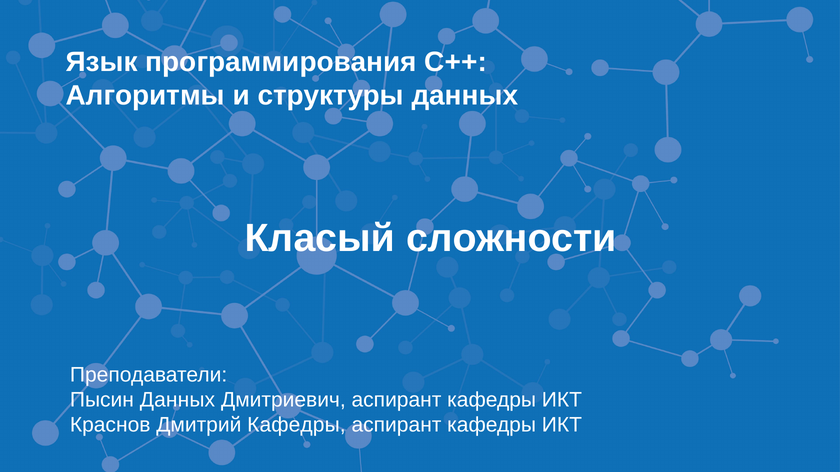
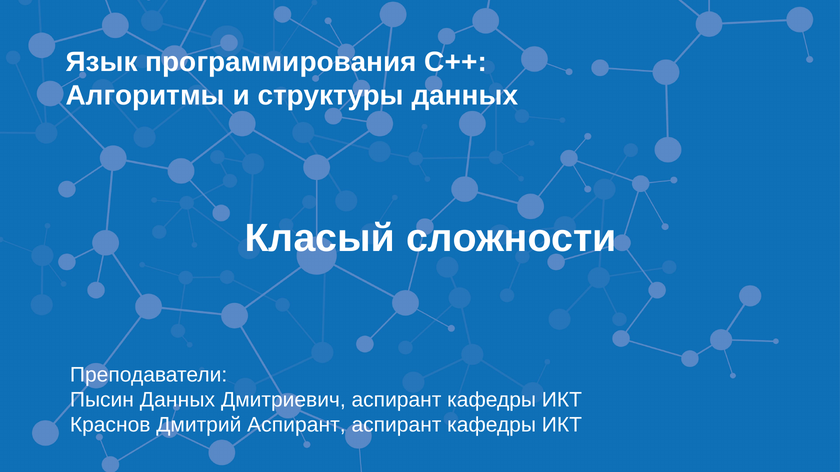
Дмитрий Кафедры: Кафедры -> Аспирант (296, 425)
